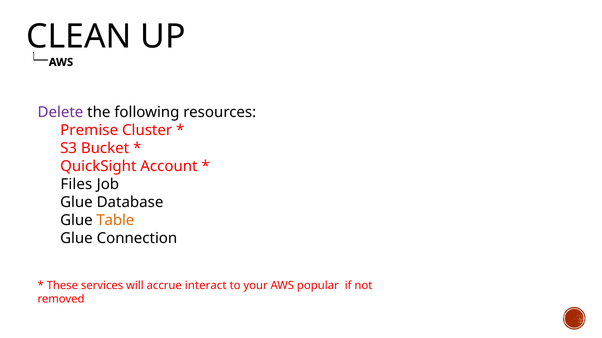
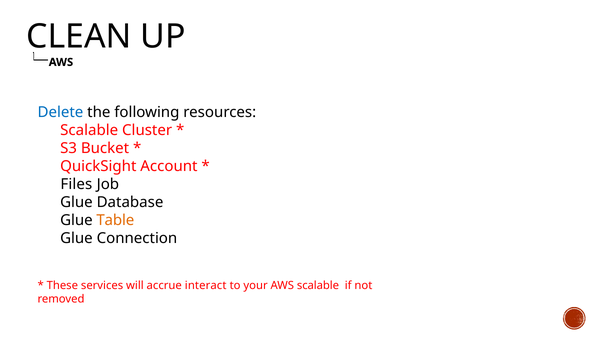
Delete colour: purple -> blue (60, 113)
Premise: Premise -> Scalable (89, 131)
AWS popular: popular -> scalable (318, 286)
